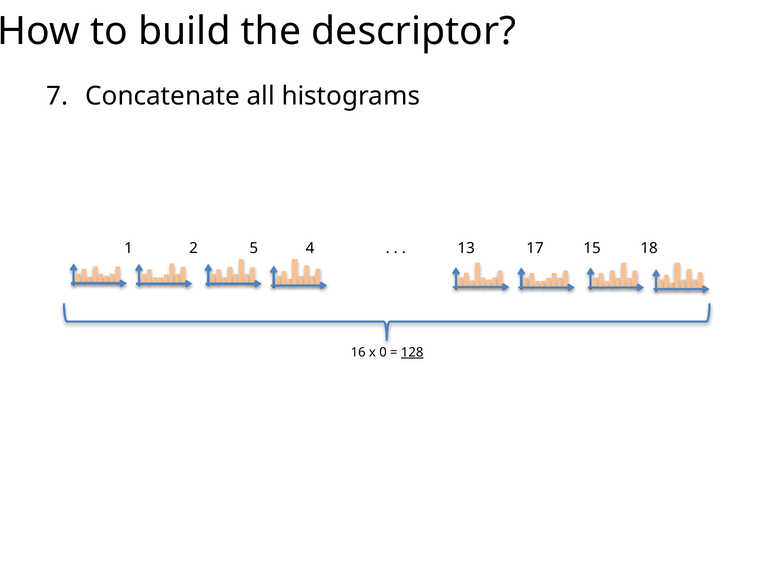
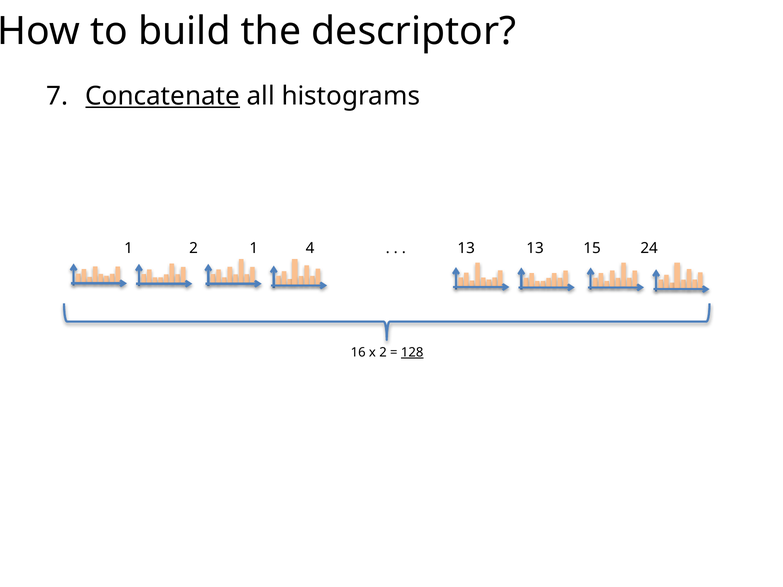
Concatenate underline: none -> present (163, 96)
2 5: 5 -> 1 (254, 248)
13 17: 17 -> 13 (535, 248)
18: 18 -> 24 (649, 248)
x 0: 0 -> 2 (383, 353)
